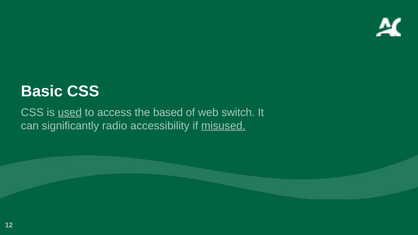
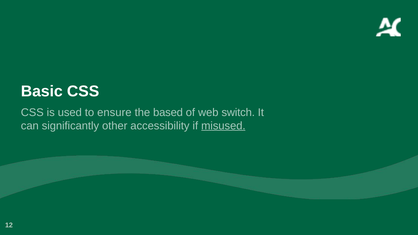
used underline: present -> none (70, 112)
access: access -> ensure (114, 112)
radio: radio -> other (115, 126)
